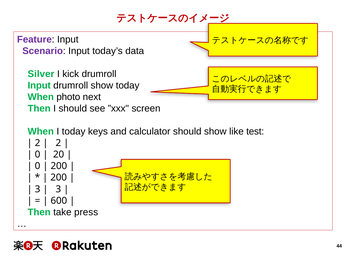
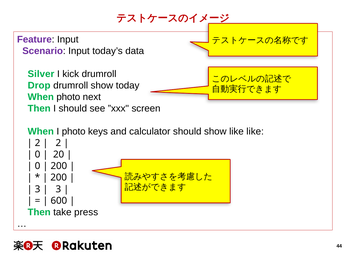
Input: Input -> Drop (39, 86)
I today: today -> photo (74, 132)
like test: test -> like (255, 132)
